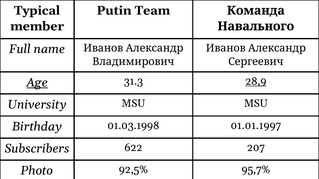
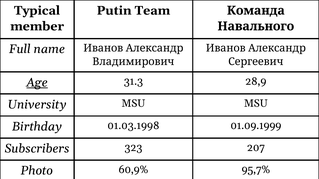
28,9 underline: present -> none (256, 82)
01.01.1997: 01.01.1997 -> 01.09.1999 (256, 126)
622: 622 -> 323 (133, 148)
92,5%: 92,5% -> 60,9% (133, 170)
